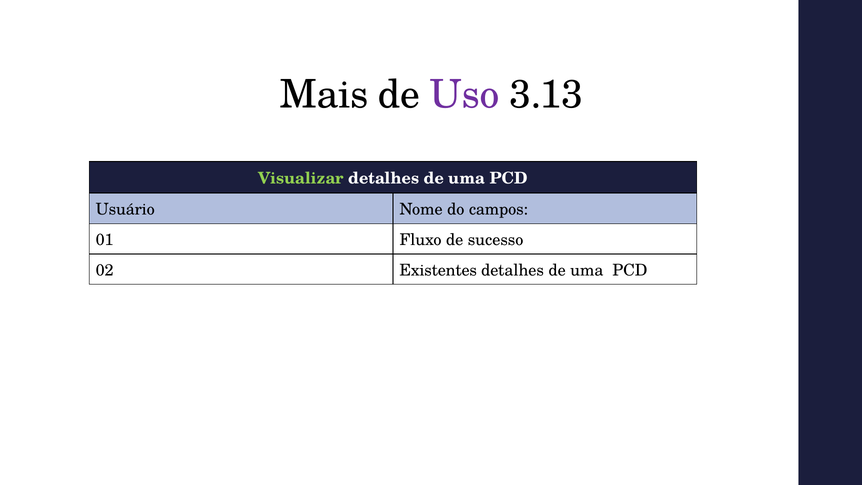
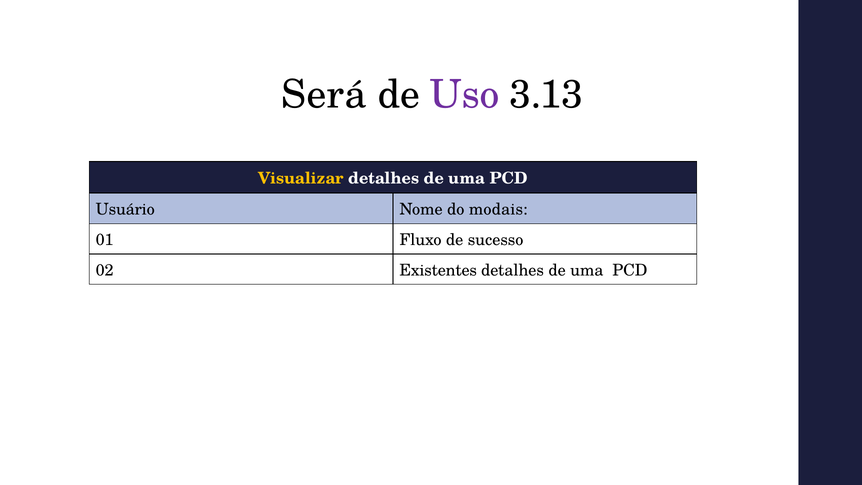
Mais: Mais -> Será (324, 95)
Visualizar colour: light green -> yellow (301, 178)
campos: campos -> modais (498, 209)
